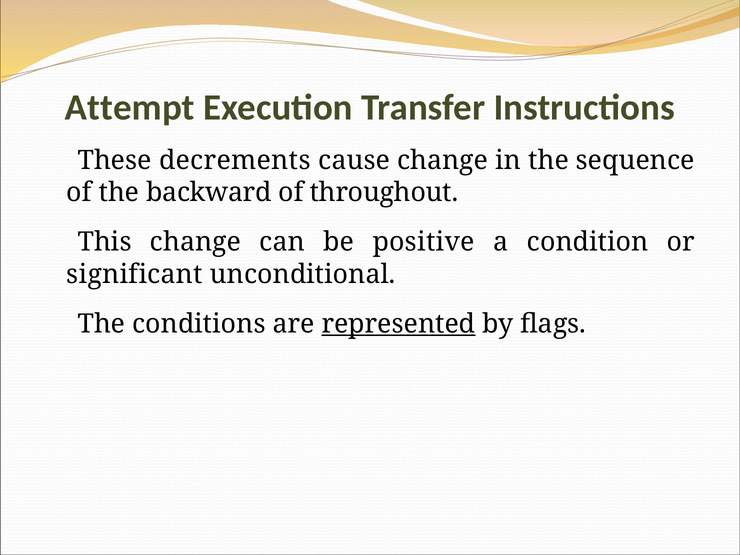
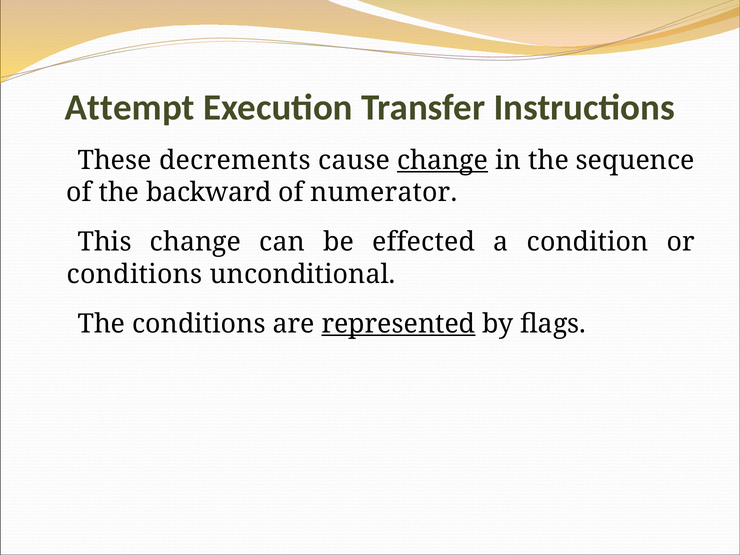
change underline: none -> present (443, 160)
throughout: throughout -> numerator (384, 192)
positive: positive -> effected (424, 242)
significant: significant -> conditions (135, 274)
